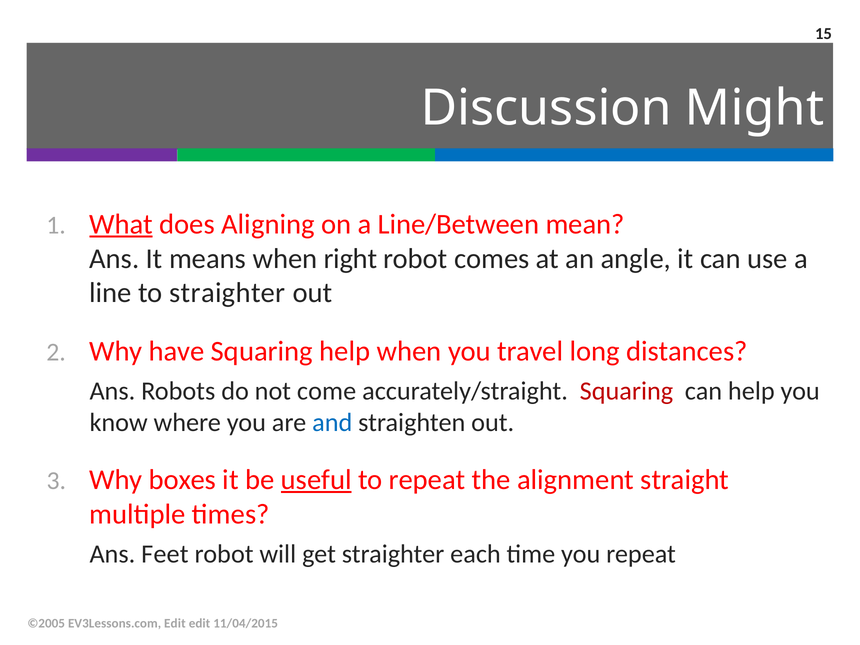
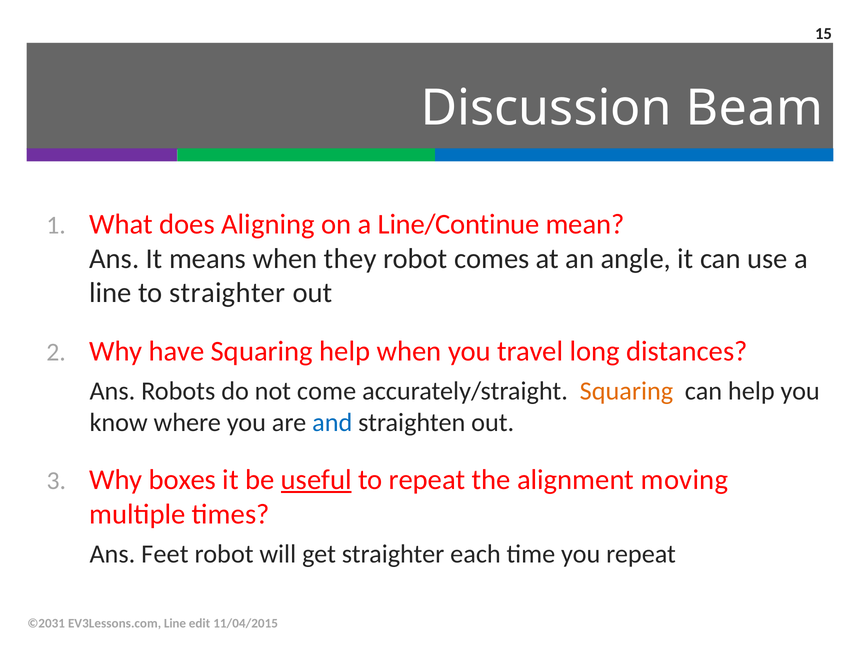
Might: Might -> Beam (754, 108)
What underline: present -> none (121, 224)
Line/Between: Line/Between -> Line/Continue (459, 224)
right: right -> they (350, 259)
Squaring colour: red -> orange (626, 391)
straight: straight -> moving (685, 480)
©2005: ©2005 -> ©2031 (46, 623)
EV3Lessons.com Edit: Edit -> Line (175, 623)
